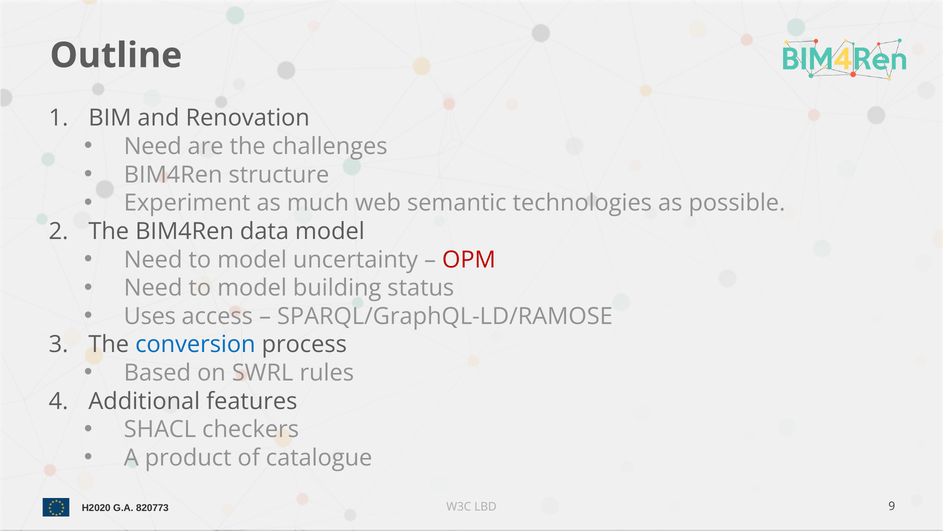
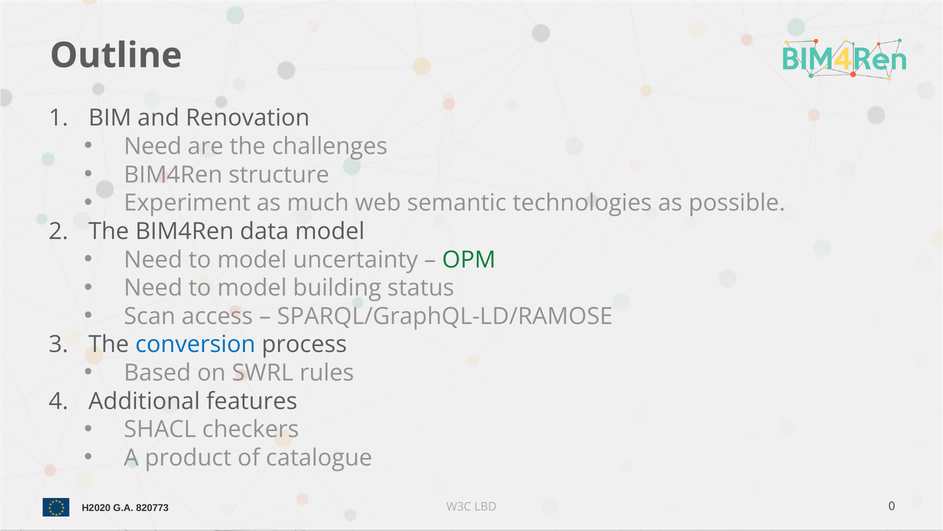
OPM colour: red -> green (469, 259)
Uses: Uses -> Scan (150, 316)
9: 9 -> 0 (892, 506)
